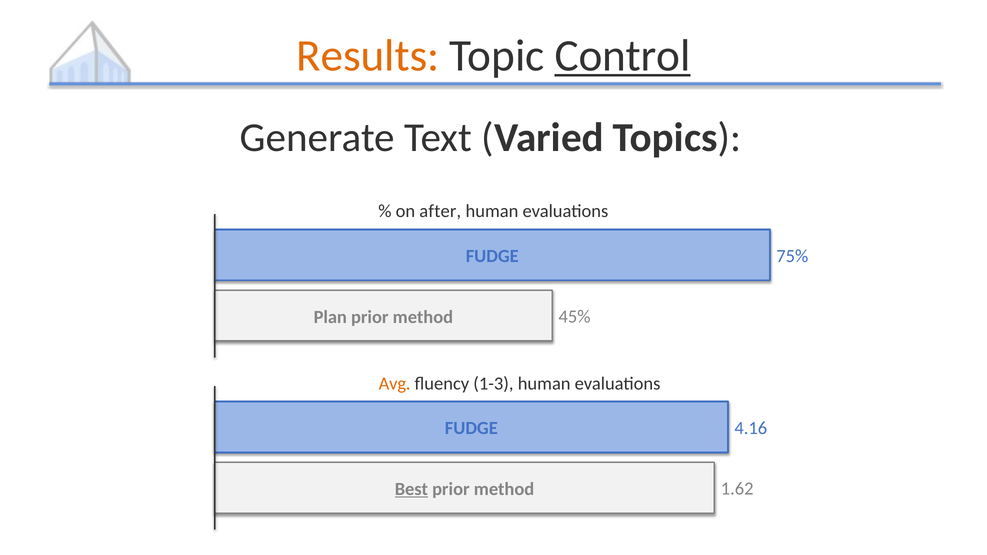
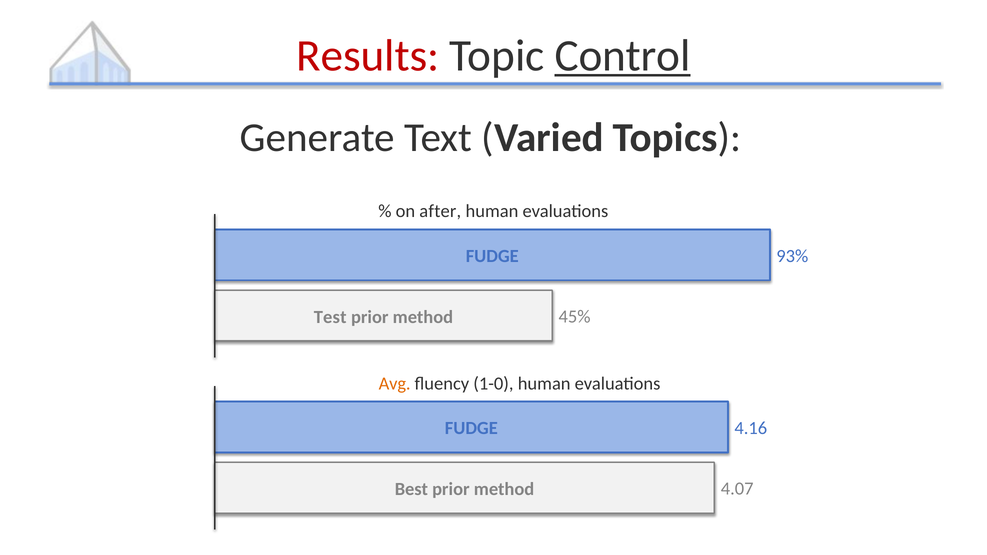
Results colour: orange -> red (368, 56)
75%: 75% -> 93% (792, 256)
Plan: Plan -> Test (330, 317)
1-3: 1-3 -> 1-0 (493, 384)
1.62: 1.62 -> 4.07 (737, 489)
Best underline: present -> none (411, 489)
